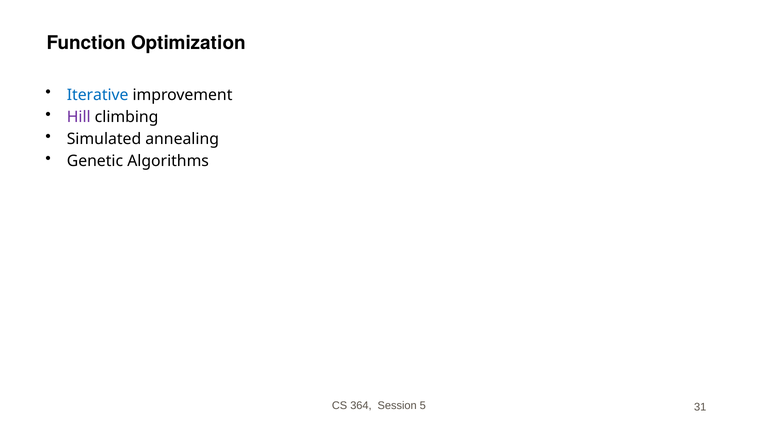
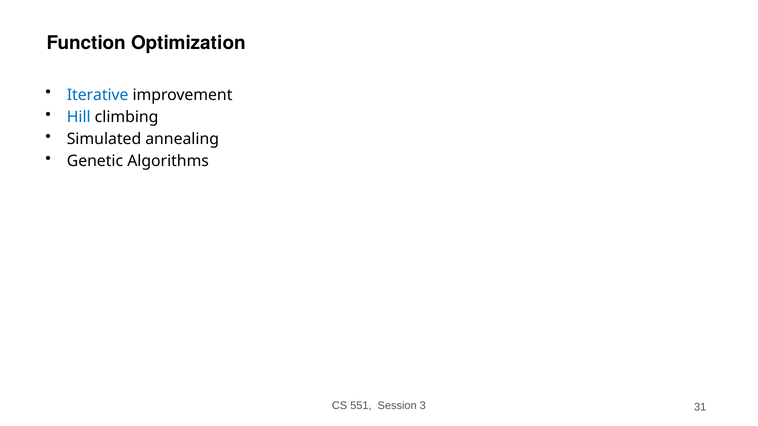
Hill colour: purple -> blue (79, 117)
364: 364 -> 551 (361, 406)
5: 5 -> 3 (423, 406)
